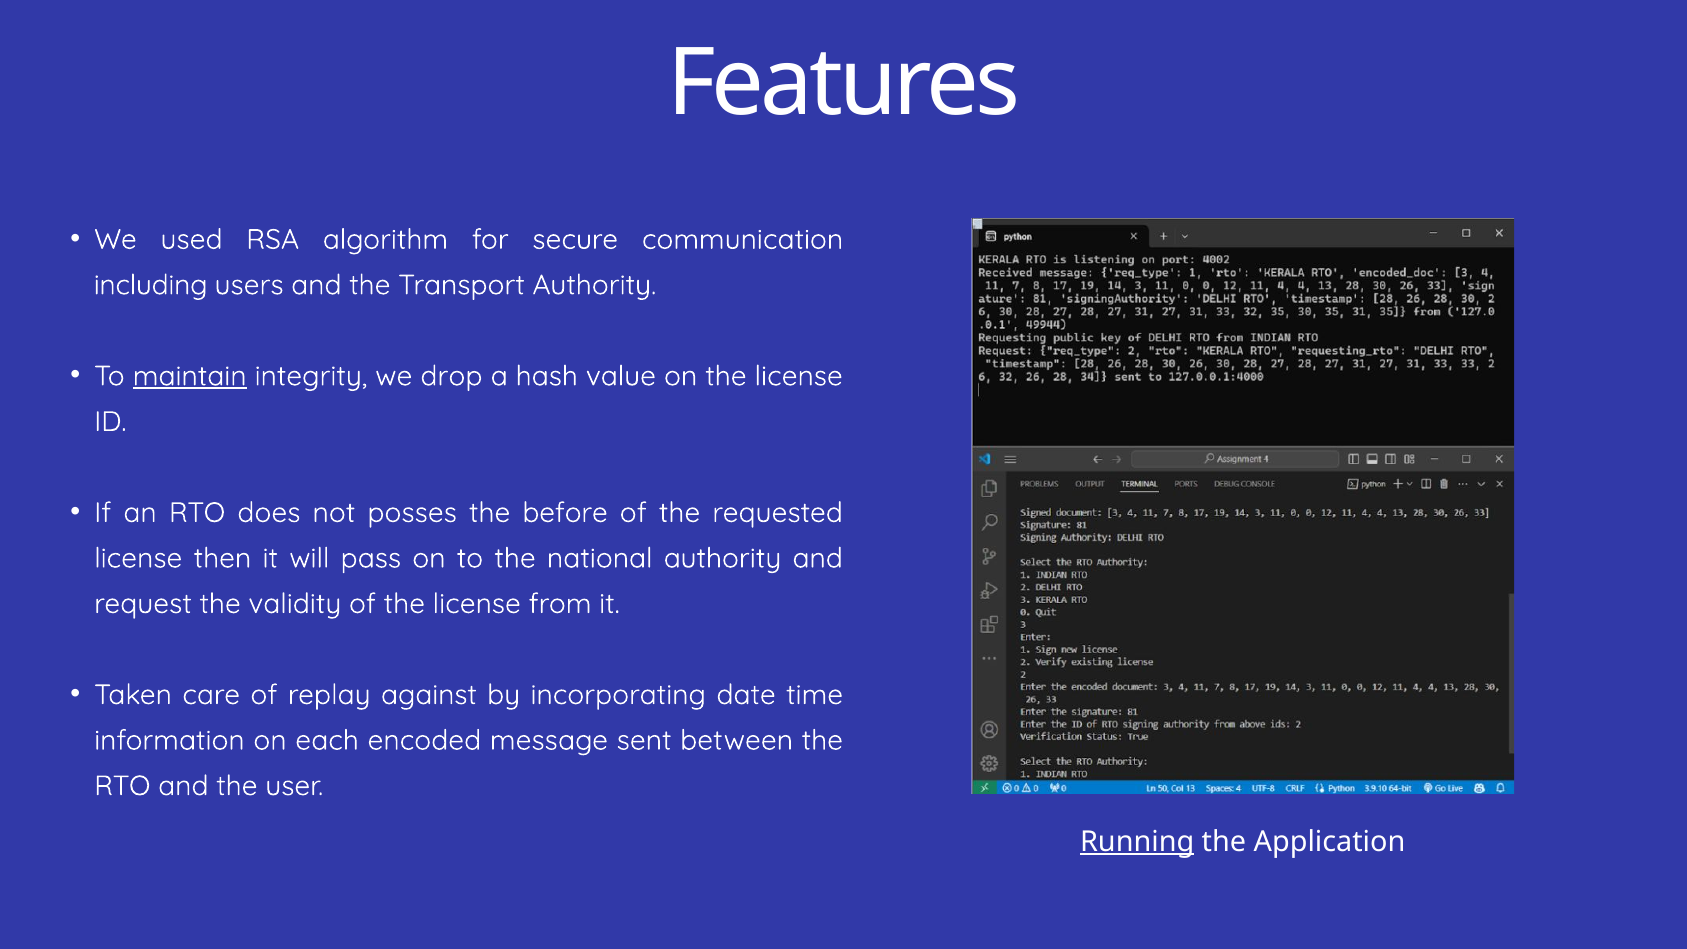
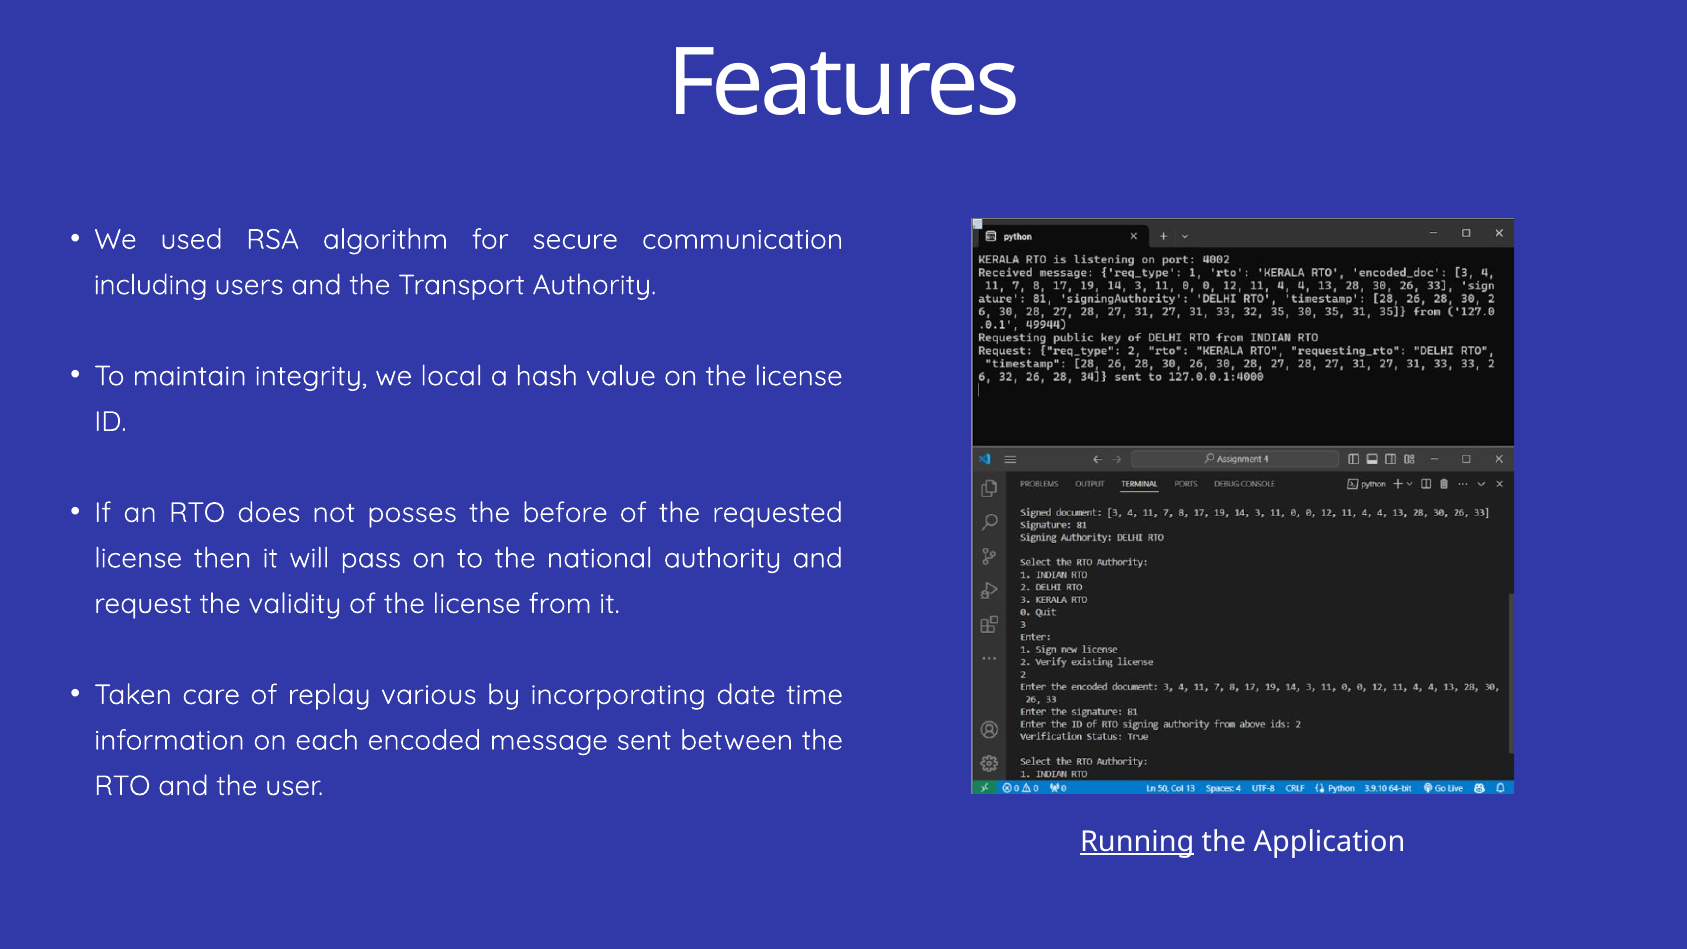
maintain underline: present -> none (190, 376)
drop: drop -> local (451, 376)
against: against -> various (429, 695)
